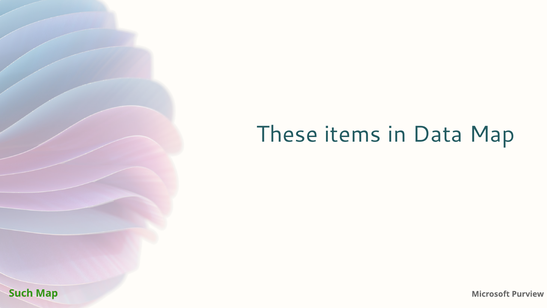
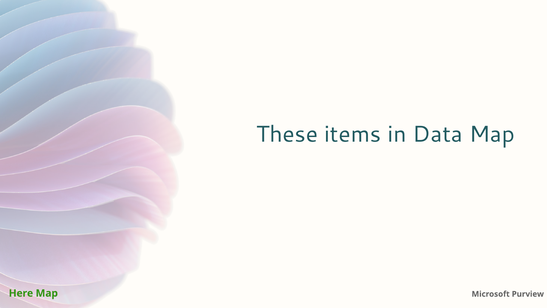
Such: Such -> Here (21, 293)
